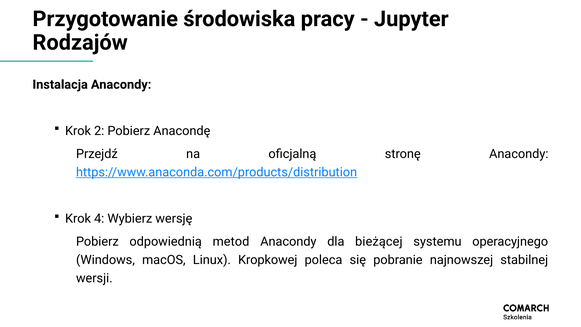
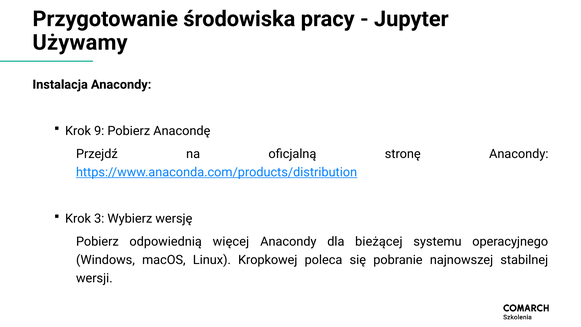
Rodzajów: Rodzajów -> Używamy (80, 42)
2: 2 -> 9 (99, 131)
4: 4 -> 3 (99, 218)
metod: metod -> więcej (231, 242)
